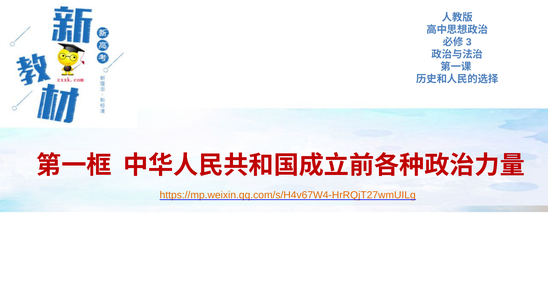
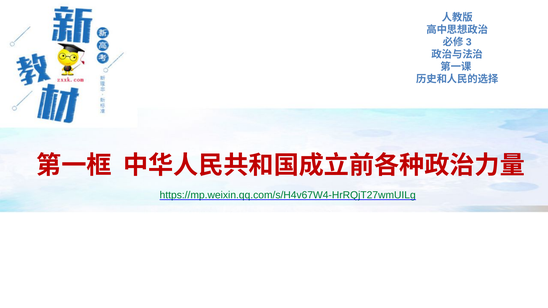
https://mp.weixin.qq.com/s/H4v67W4-HrRQjT27wmUILg colour: orange -> green (288, 195)
